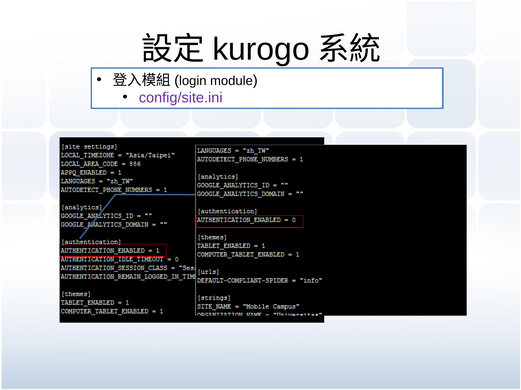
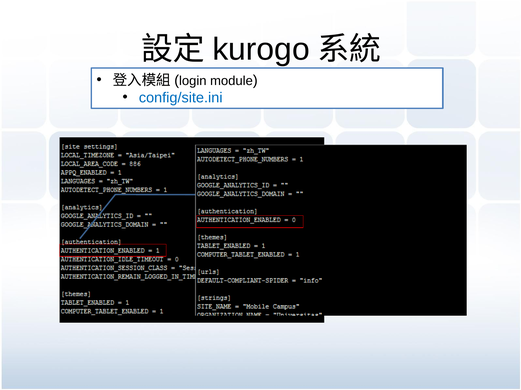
config/site.ini colour: purple -> blue (181, 98)
